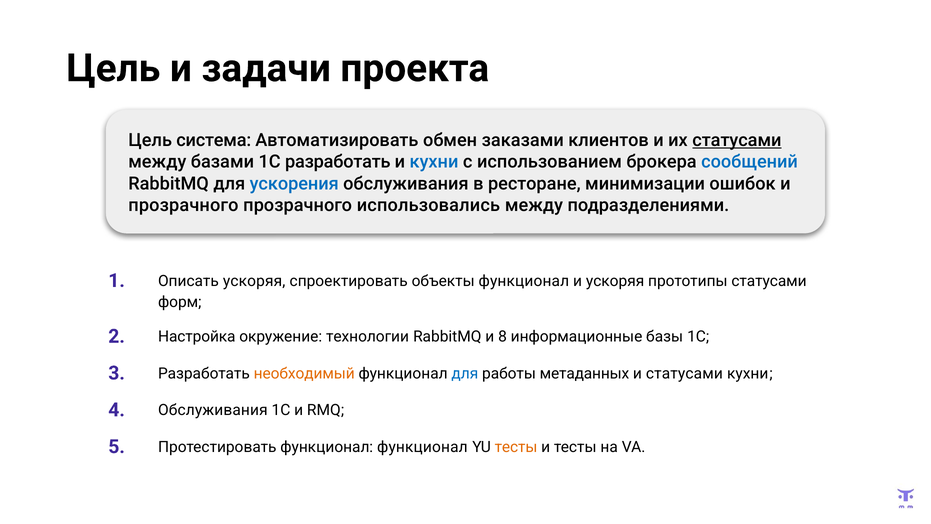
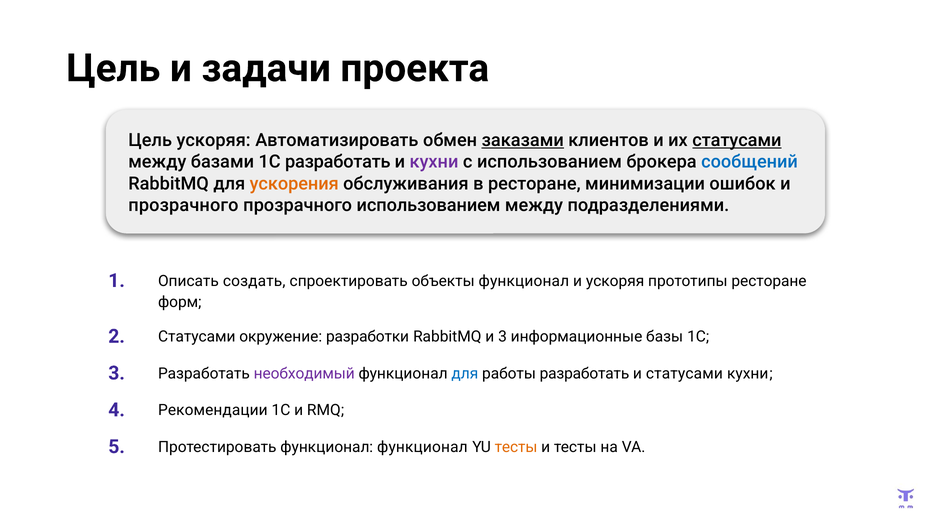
Цель система: система -> ускоряя (214, 140)
заказами underline: none -> present (523, 140)
кухни colour: blue -> purple (434, 162)
ускорения colour: blue -> orange (294, 184)
прозрачного использовались: использовались -> использованием (429, 205)
Описать ускоряя: ускоряя -> создать (254, 281)
прототипы статусами: статусами -> ресторане (769, 281)
2 Настройка: Настройка -> Статусами (197, 337)
технологии: технологии -> разработки (368, 337)
и 8: 8 -> 3 (503, 337)
необходимый colour: orange -> purple (304, 373)
работы метаданных: метаданных -> разработать (584, 373)
4 Обслуживания: Обслуживания -> Рекомендации (213, 410)
